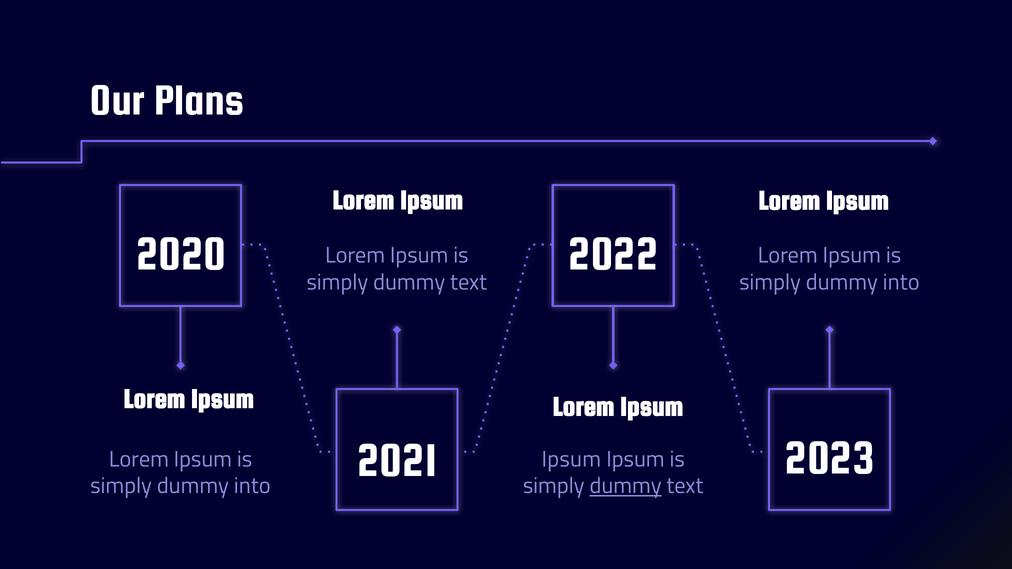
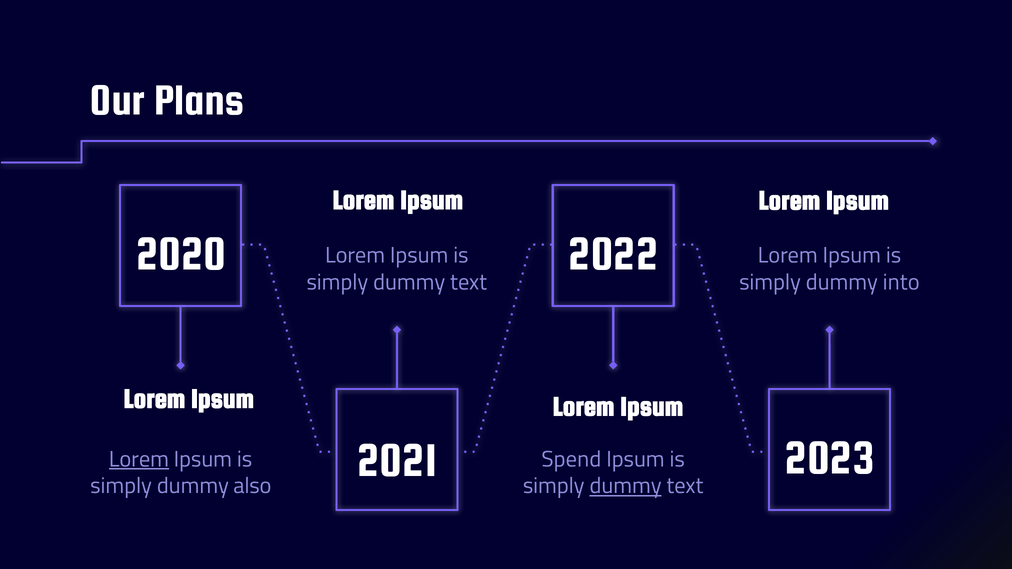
Lorem underline: none -> present (139, 459)
Ipsum: Ipsum -> Spend (571, 459)
into: into -> also (252, 486)
